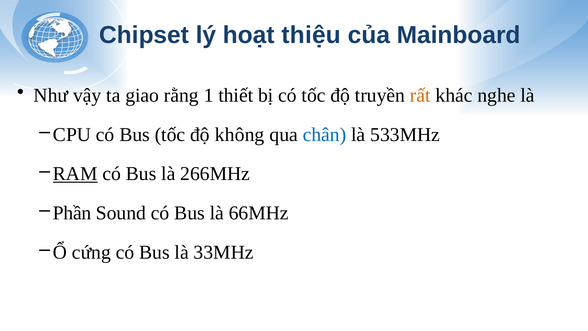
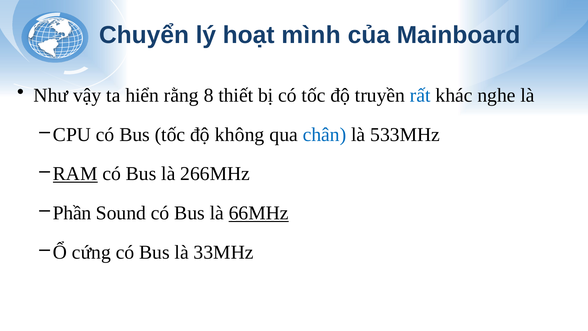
Chipset: Chipset -> Chuyển (144, 35)
thiệu: thiệu -> mình (311, 35)
giao: giao -> hiển (142, 95)
1: 1 -> 8 (209, 95)
rất colour: orange -> blue (420, 95)
66MHz underline: none -> present (259, 213)
